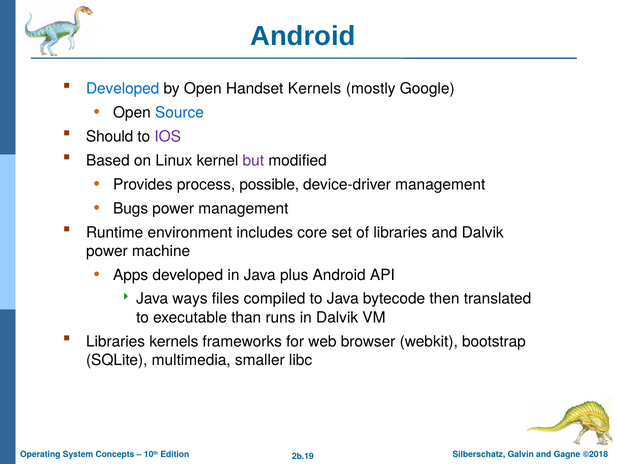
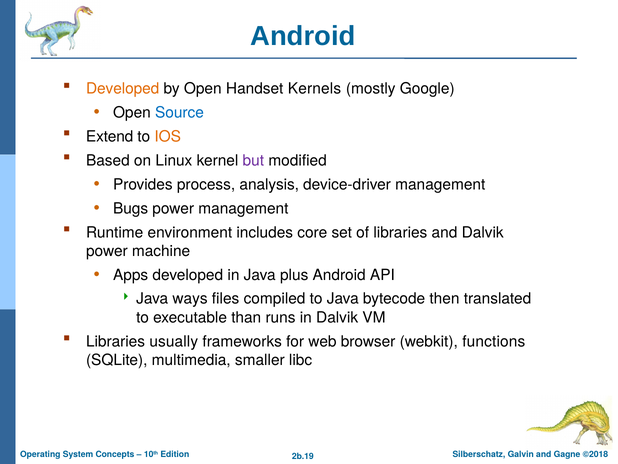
Developed colour: blue -> orange (123, 89)
Should: Should -> Extend (110, 136)
IOS colour: purple -> orange (168, 136)
possible: possible -> analysis (269, 184)
Libraries kernels: kernels -> usually (174, 341)
bootstrap: bootstrap -> functions (494, 341)
